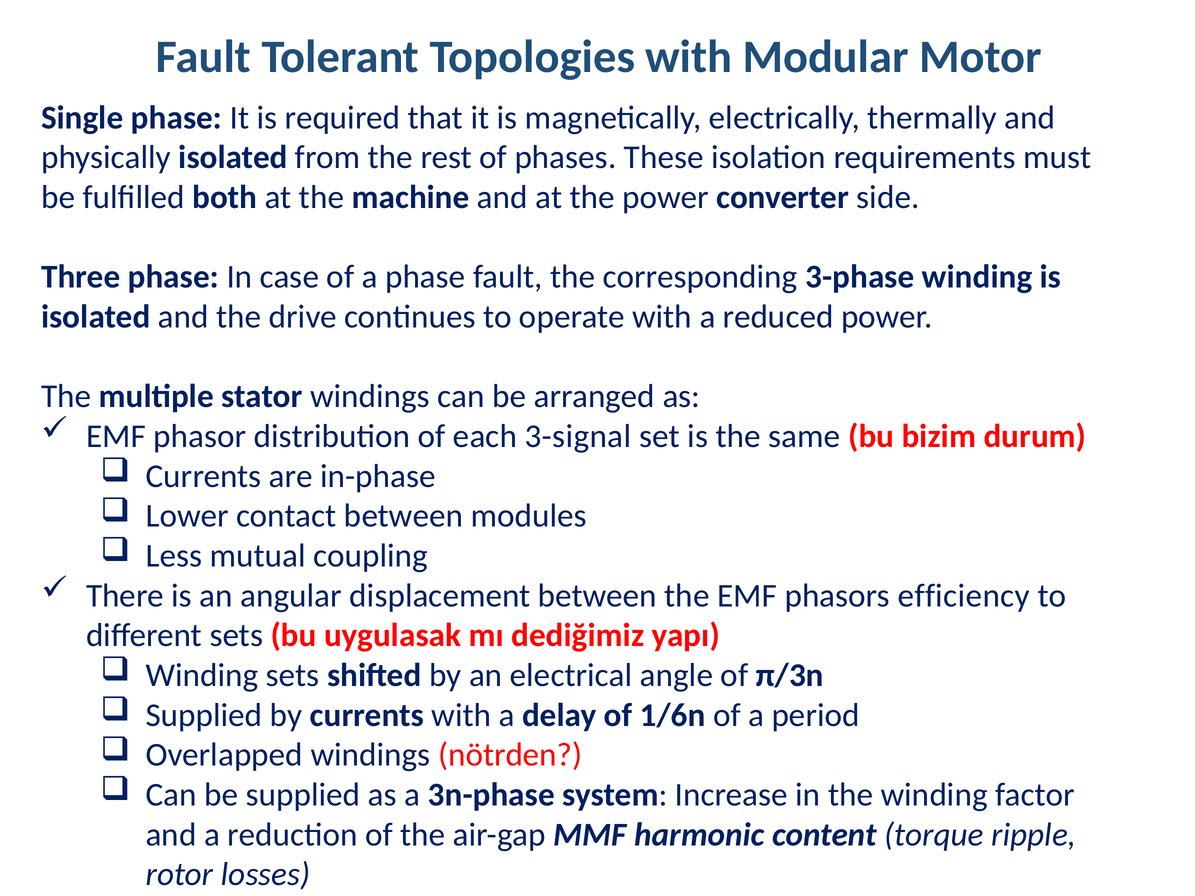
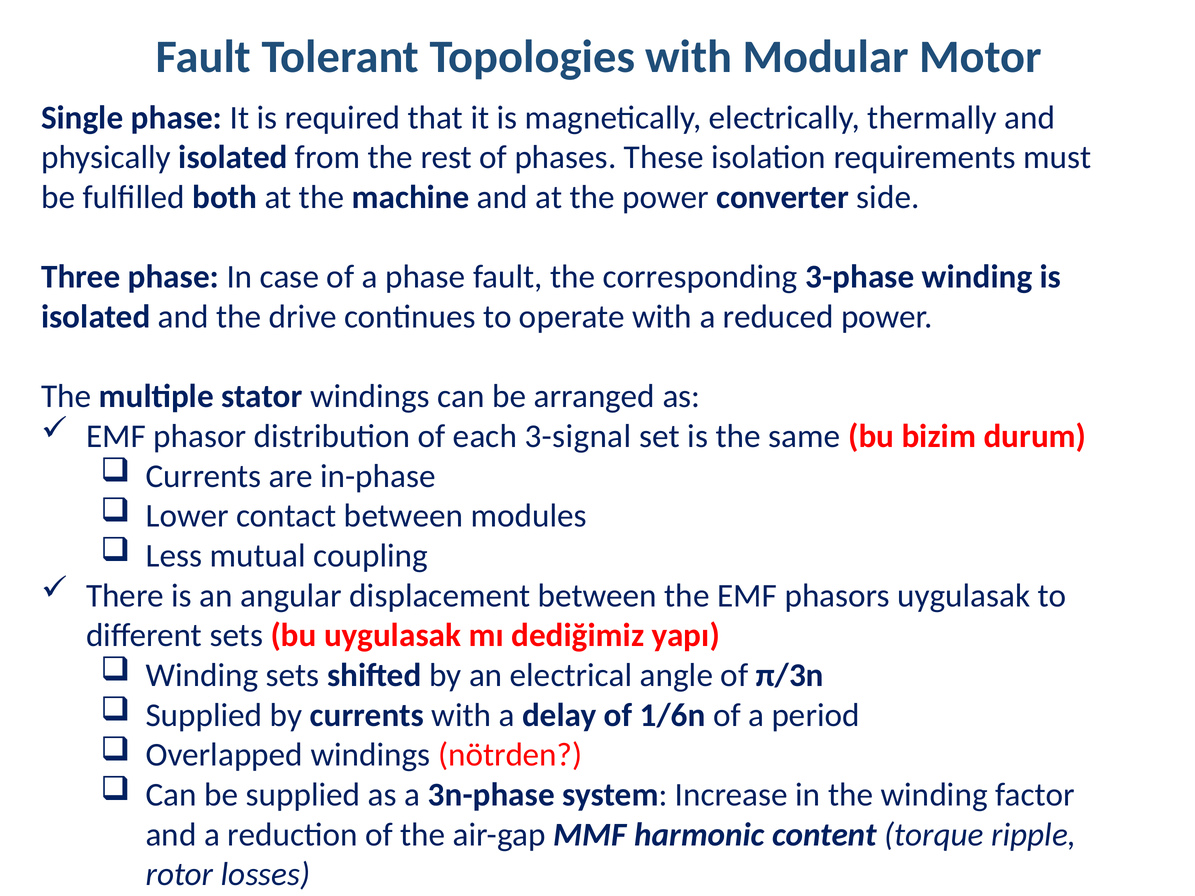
phasors efficiency: efficiency -> uygulasak (964, 596)
